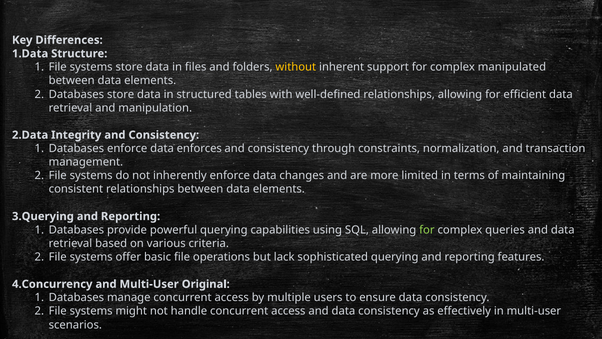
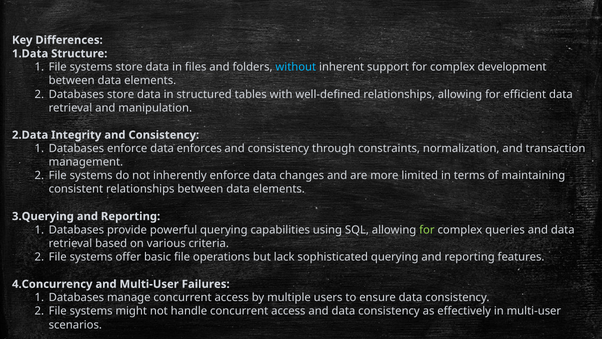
without colour: yellow -> light blue (296, 67)
manipulated: manipulated -> development (512, 67)
Original: Original -> Failures (206, 284)
